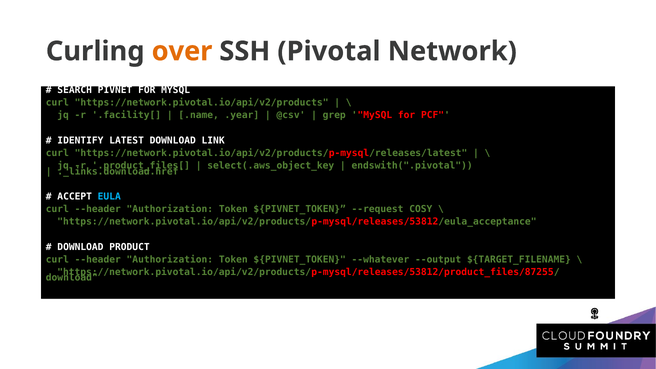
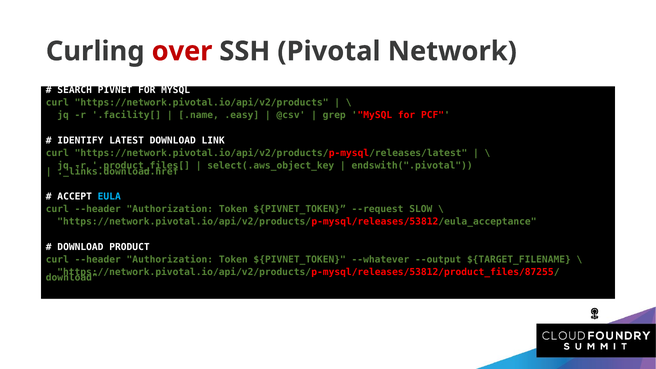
over colour: orange -> red (182, 51)
.year: .year -> .easy (242, 115)
COSY: COSY -> SLOW (421, 209)
